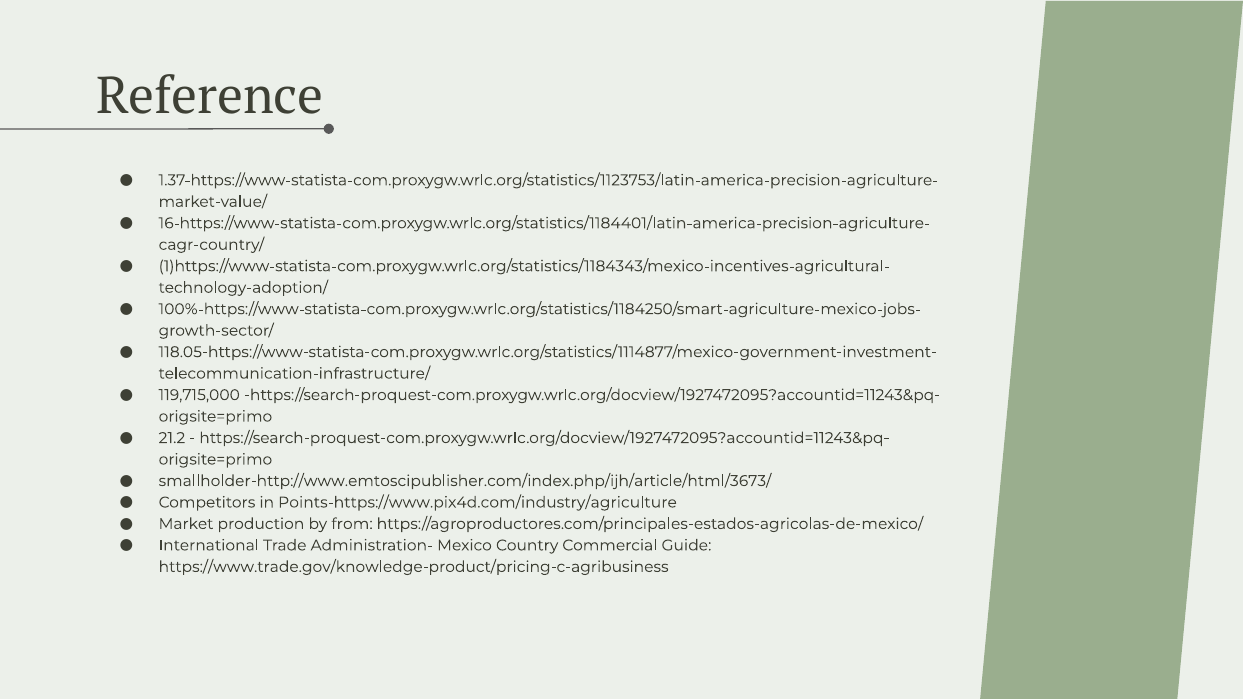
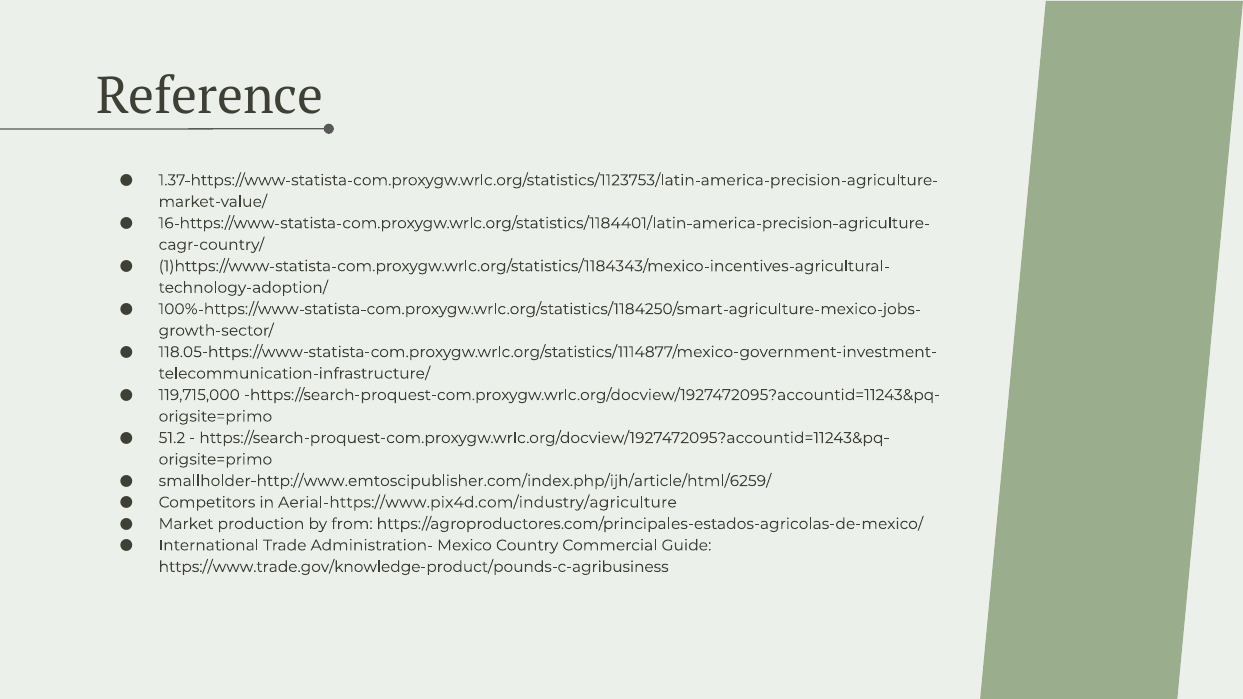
21.2: 21.2 -> 51.2 (172, 438)
smallholder-http://www.emtoscipublisher.com/index.php/ijh/article/html/3673/: smallholder-http://www.emtoscipublisher.com/index.php/ijh/article/html/3673/ -> smallholder-http://www.emtoscipublisher.com/index.php/ijh/article/html/6259/ (465, 481)
Points-https://www.pix4d.com/industry/agriculture: Points-https://www.pix4d.com/industry/agriculture -> Aerial-https://www.pix4d.com/industry/agriculture (477, 503)
https://www.trade.gov/knowledge-product/pricing-c-agribusiness: https://www.trade.gov/knowledge-product/pricing-c-agribusiness -> https://www.trade.gov/knowledge-product/pounds-c-agribusiness (414, 567)
